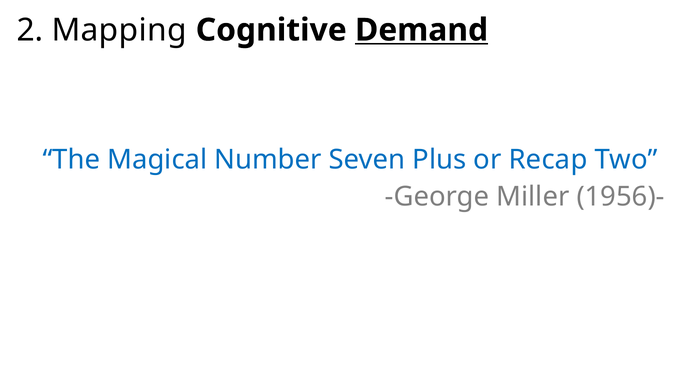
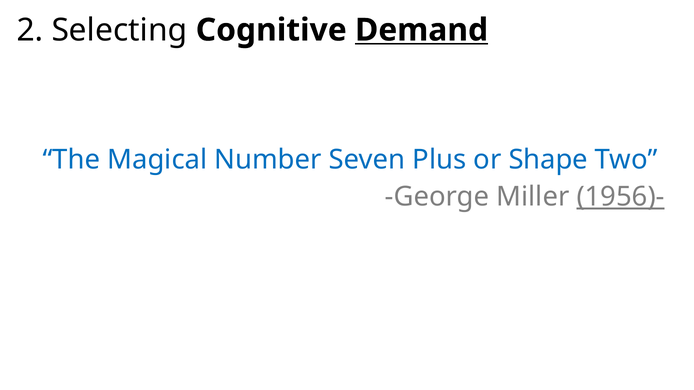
Mapping: Mapping -> Selecting (119, 30)
Recap: Recap -> Shape (548, 160)
1956)- underline: none -> present (621, 197)
